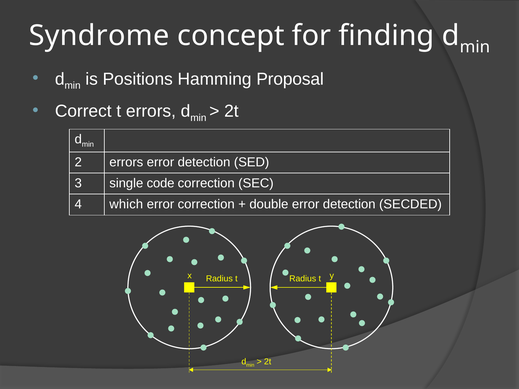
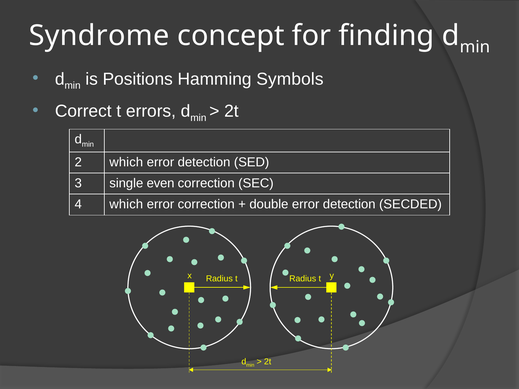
Proposal: Proposal -> Symbols (290, 79)
2 errors: errors -> which (126, 162)
code: code -> even (161, 183)
